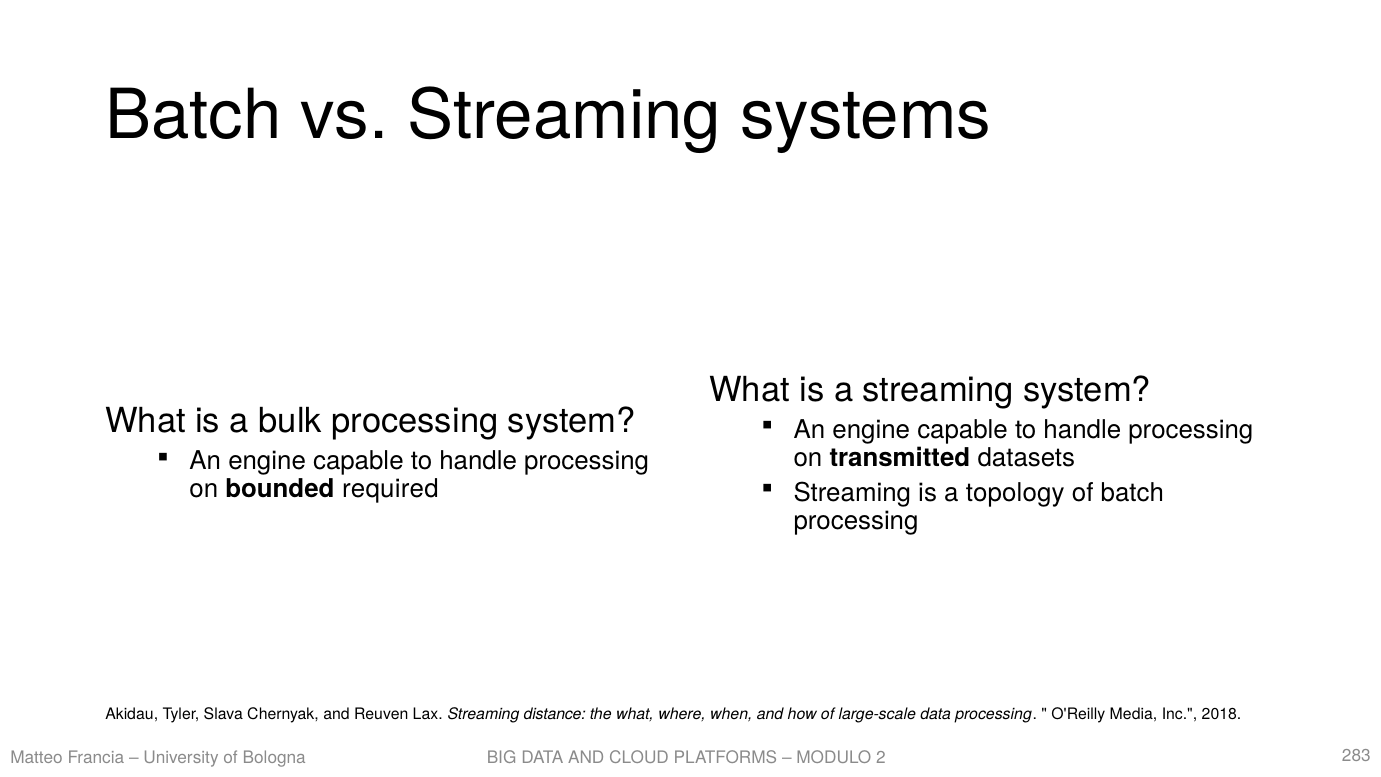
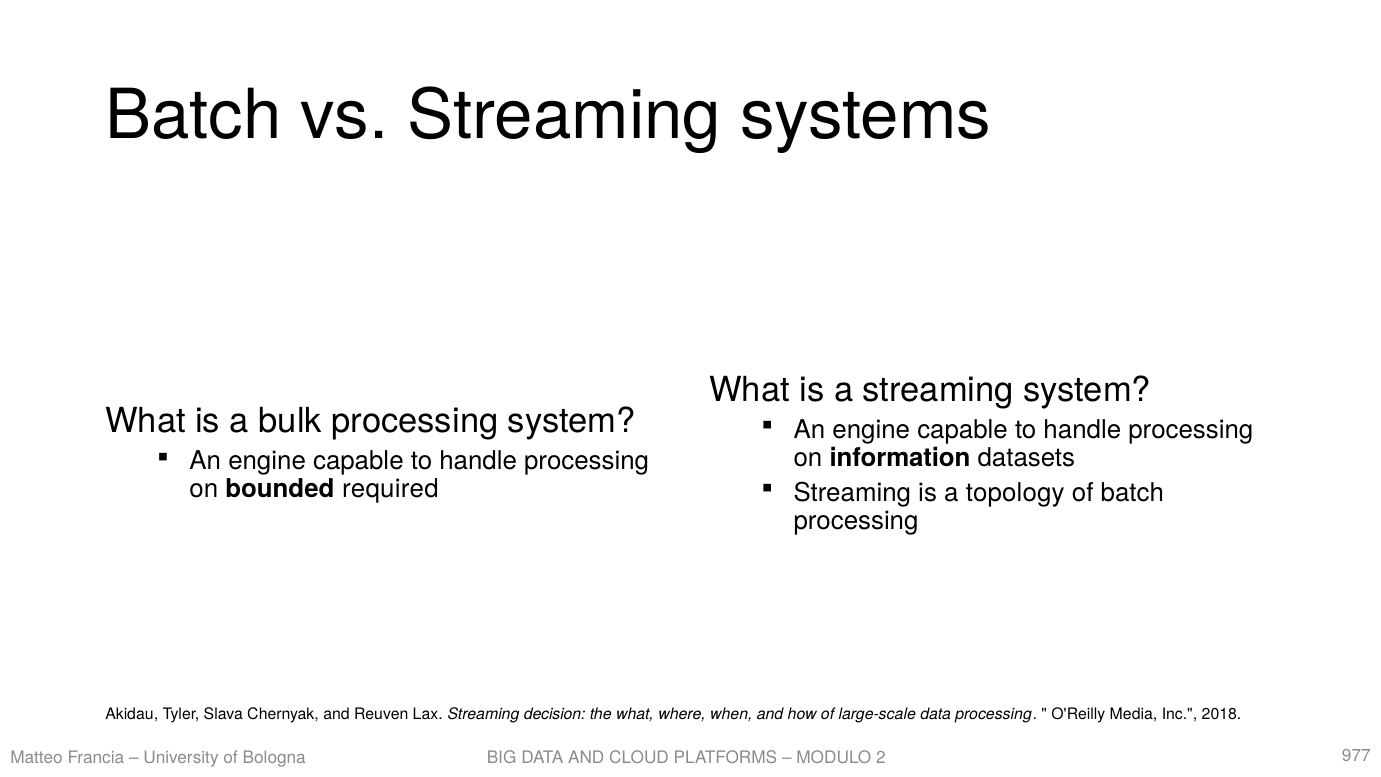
transmitted: transmitted -> information (900, 458)
distance: distance -> decision (555, 714)
283: 283 -> 977 (1356, 755)
